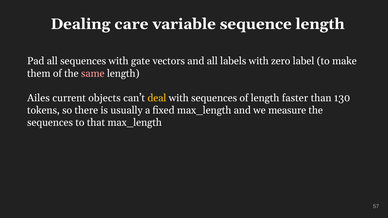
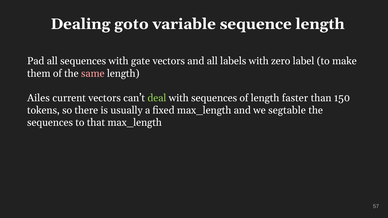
care: care -> goto (131, 24)
current objects: objects -> vectors (105, 98)
deal colour: yellow -> light green (157, 98)
130: 130 -> 150 (342, 98)
measure: measure -> segtable (287, 110)
